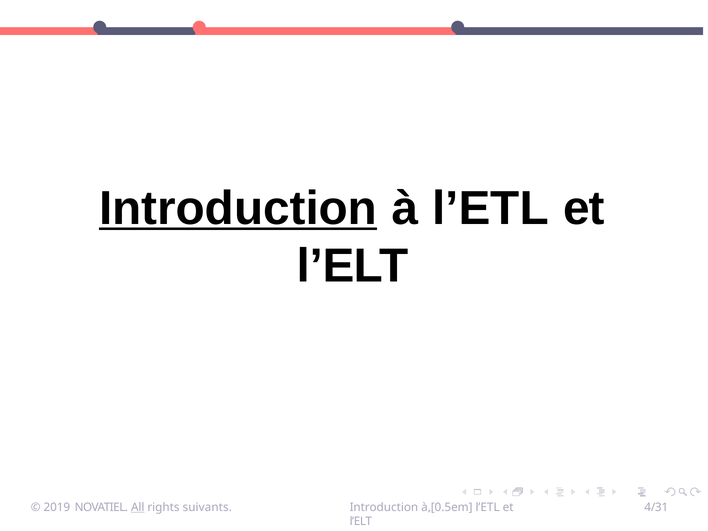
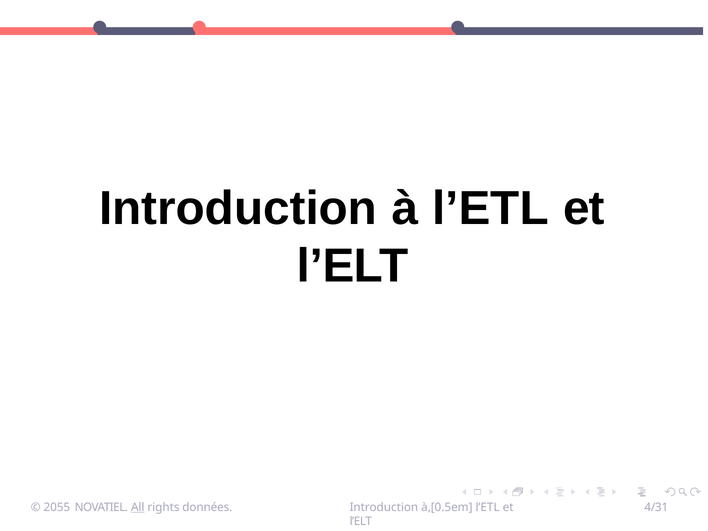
Introduction underline: present -> none (238, 208)
2019: 2019 -> 2055 (57, 508)
suivants: suivants -> données (207, 508)
